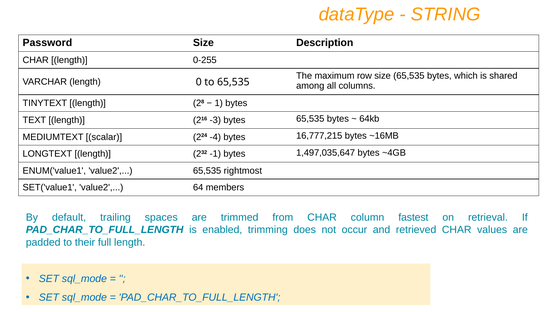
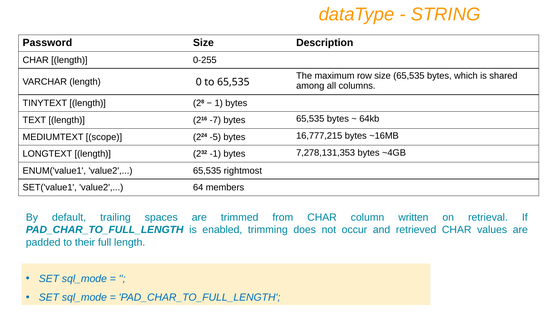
-3: -3 -> -7 (215, 120)
scalar: scalar -> scope (104, 137)
-4: -4 -> -5 (215, 137)
1,497,035,647: 1,497,035,647 -> 7,278,131,353 (326, 152)
fastest: fastest -> written (413, 217)
